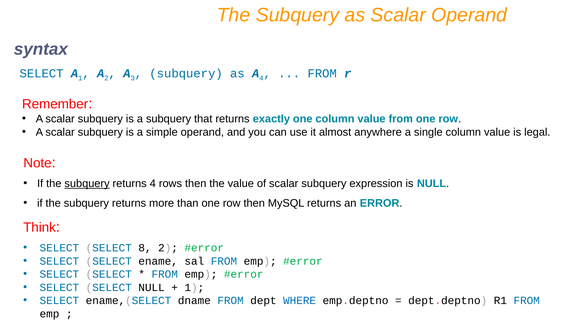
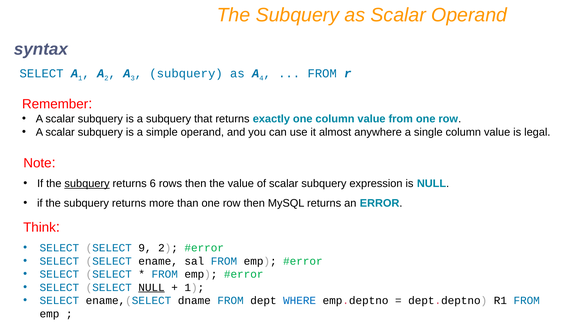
returns 4: 4 -> 6 (153, 184)
8: 8 -> 9 (145, 248)
NULL underline: none -> present (152, 287)
